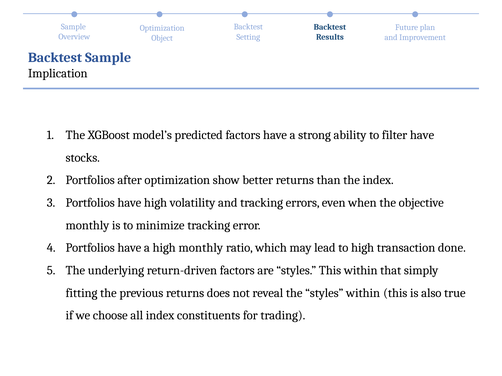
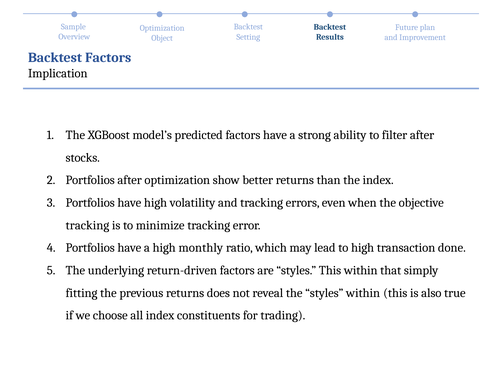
Backtest Sample: Sample -> Factors (108, 58)
filter have: have -> after (422, 135)
monthly: monthly -> tracking (87, 226)
